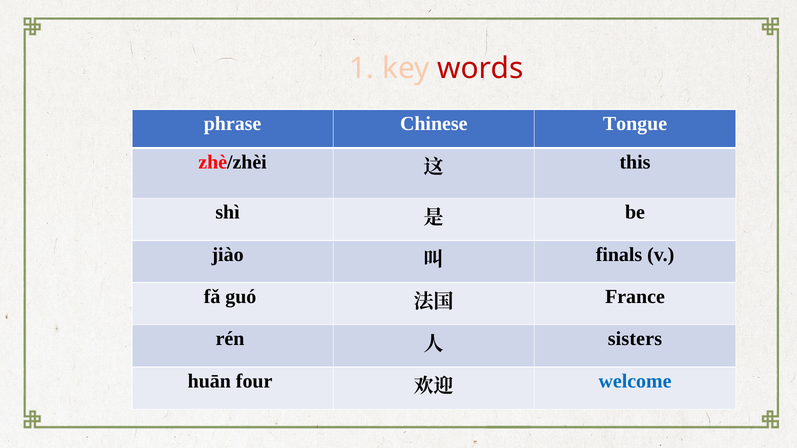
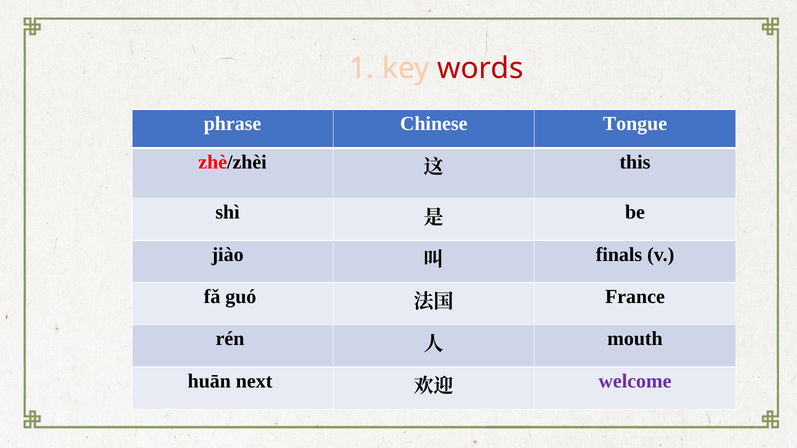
sisters: sisters -> mouth (635, 339)
four: four -> next (254, 381)
welcome colour: blue -> purple (635, 381)
